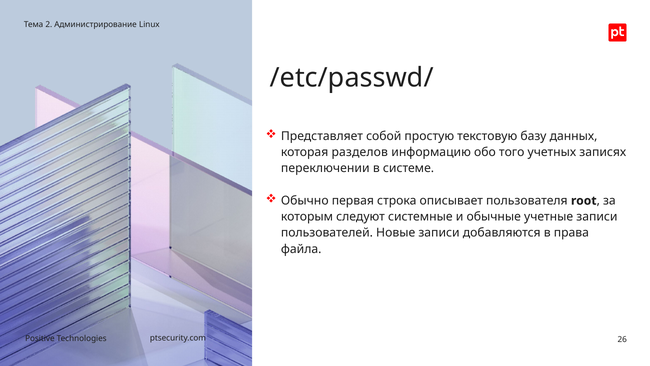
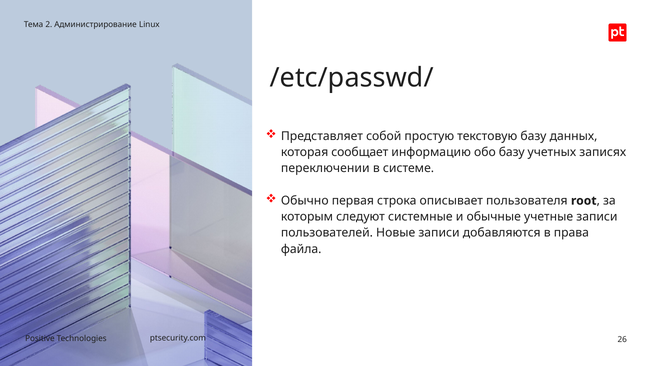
разделов: разделов -> сообщает (360, 152)
обо того: того -> базу (512, 152)
